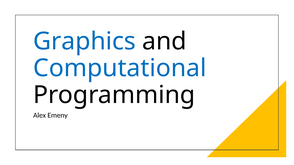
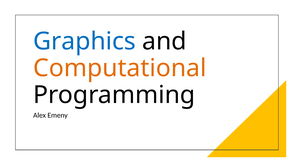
Computational colour: blue -> orange (120, 68)
